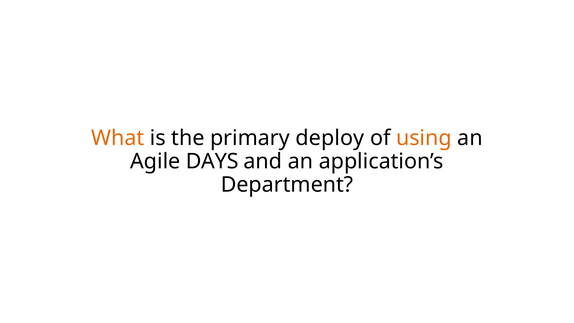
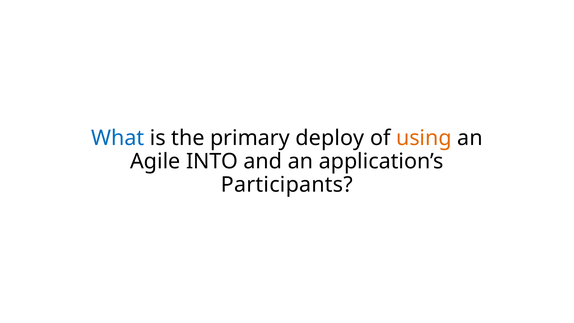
What colour: orange -> blue (118, 138)
DAYS: DAYS -> INTO (212, 161)
Department: Department -> Participants (287, 185)
